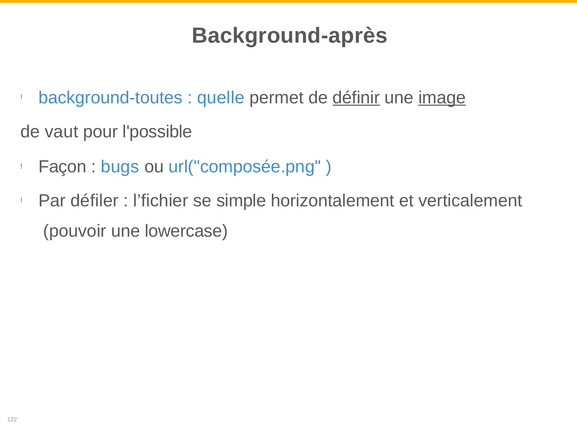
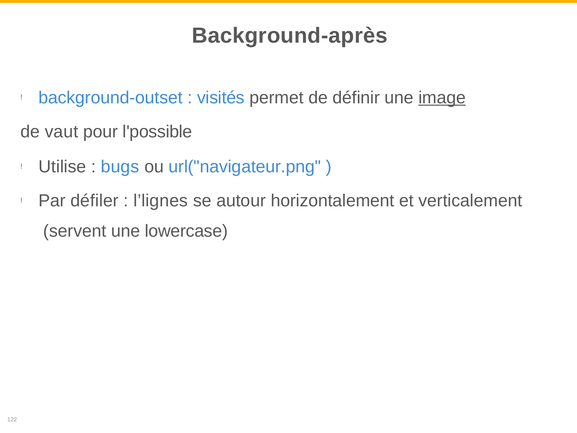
background-toutes: background-toutes -> background-outset (111, 98)
quelle: quelle -> visités (221, 98)
définir underline: present -> none (356, 98)
Façon: Façon -> Utilise (62, 167)
url("composée.png: url("composée.png -> url("navigateur.png (245, 167)
l’fichier: l’fichier -> l’lignes (161, 201)
simple: simple -> autour (241, 201)
pouvoir: pouvoir -> servent (75, 231)
